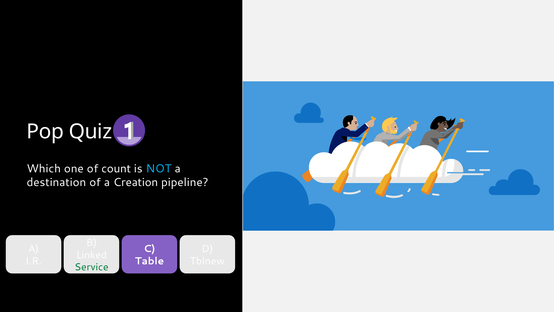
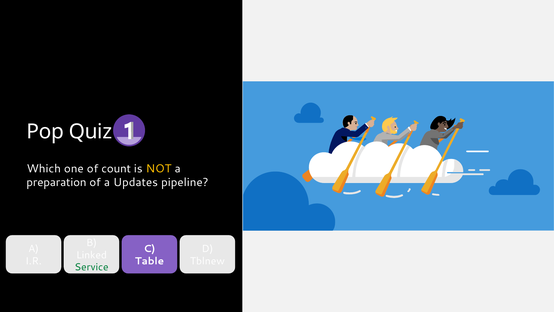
NOT colour: light blue -> yellow (159, 168)
destination: destination -> preparation (56, 182)
Creation: Creation -> Updates (136, 182)
